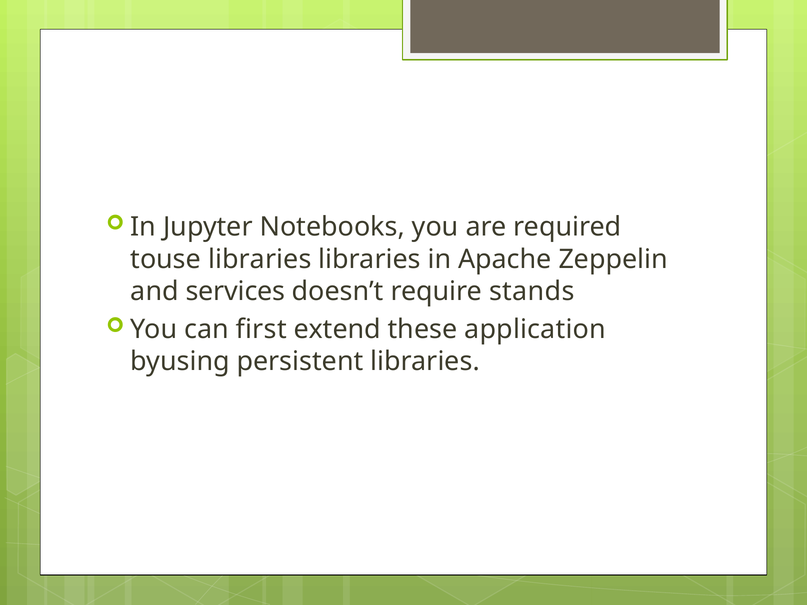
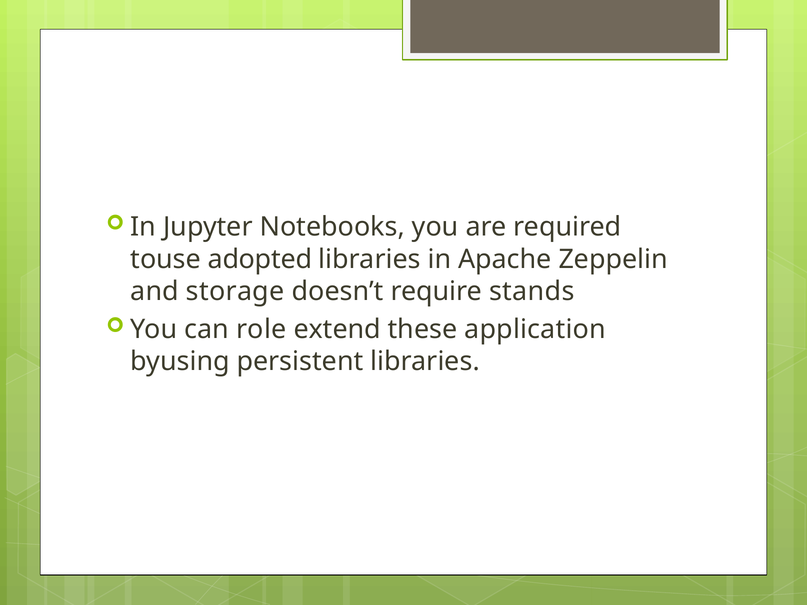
touse libraries: libraries -> adopted (260, 259)
services: services -> storage (235, 292)
first: first -> role (261, 329)
